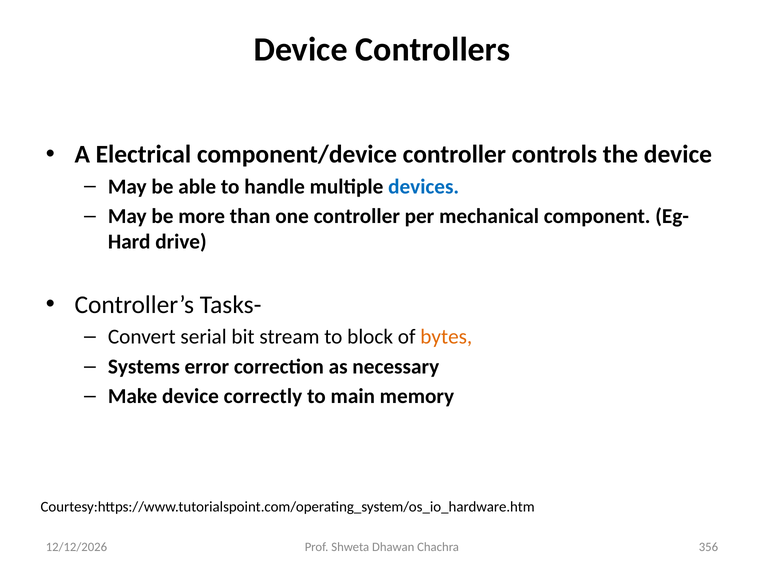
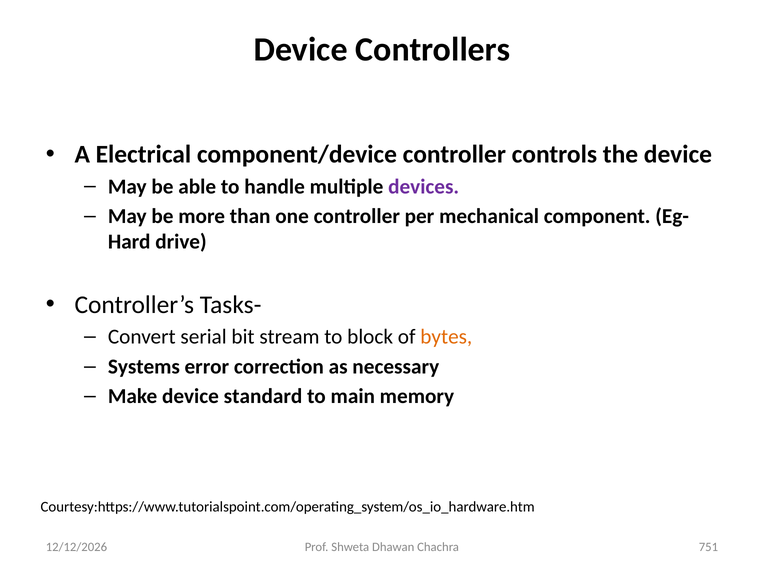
devices colour: blue -> purple (424, 187)
correctly: correctly -> standard (263, 396)
356: 356 -> 751 (708, 547)
